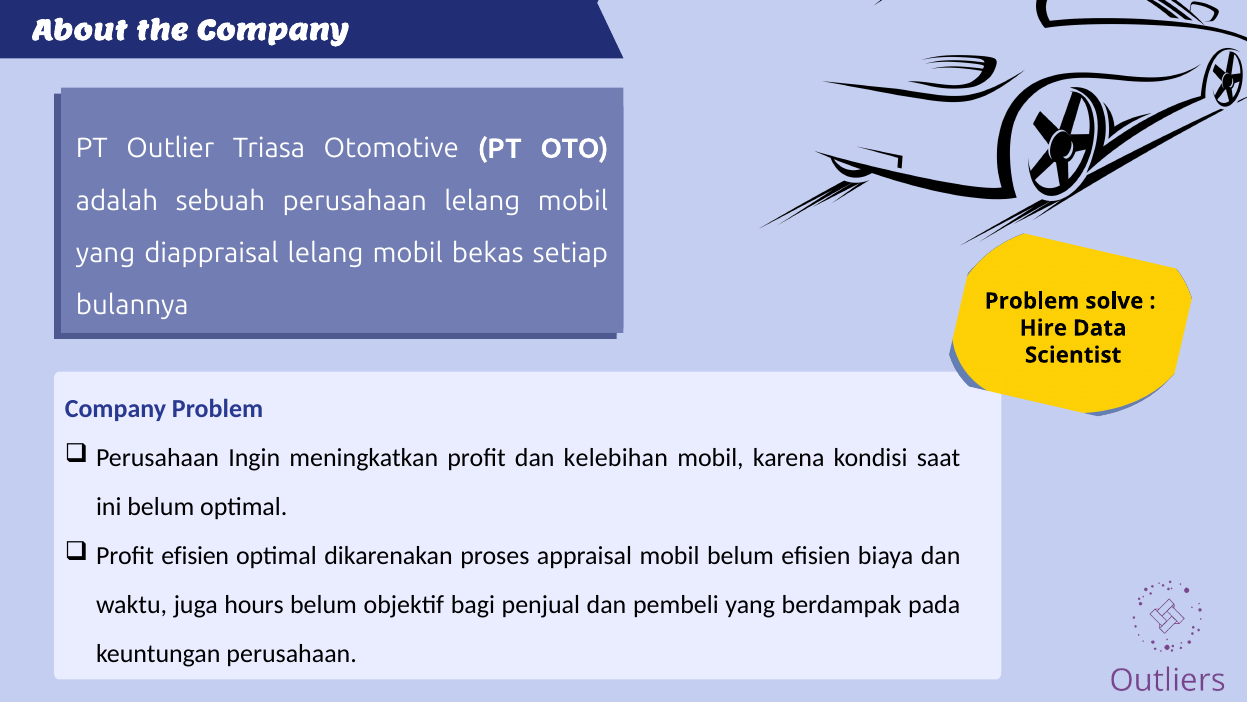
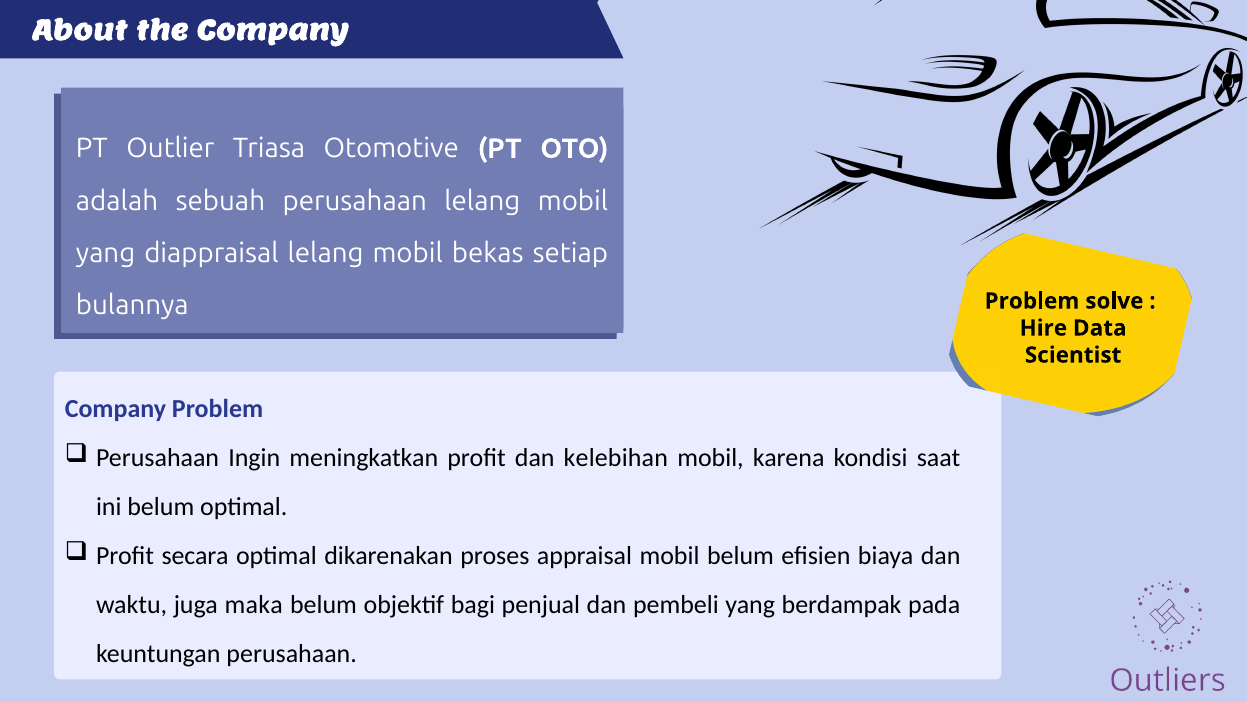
Profit efisien: efisien -> secara (195, 556)
hours: hours -> maka (254, 604)
